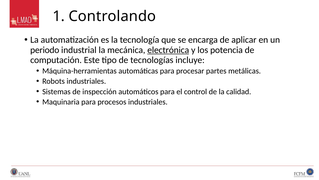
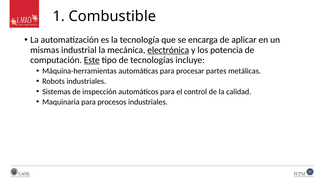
Controlando: Controlando -> Combustible (112, 16)
periodo: periodo -> mismas (45, 50)
Este underline: none -> present (92, 60)
